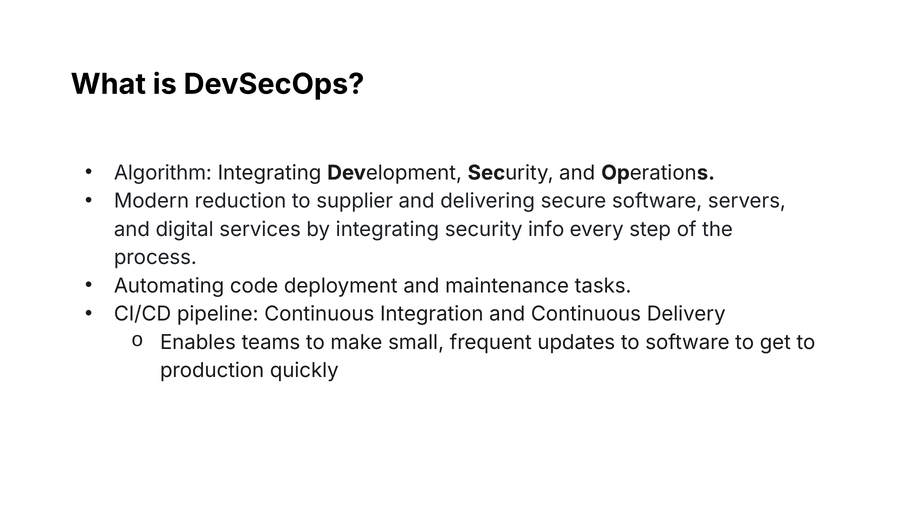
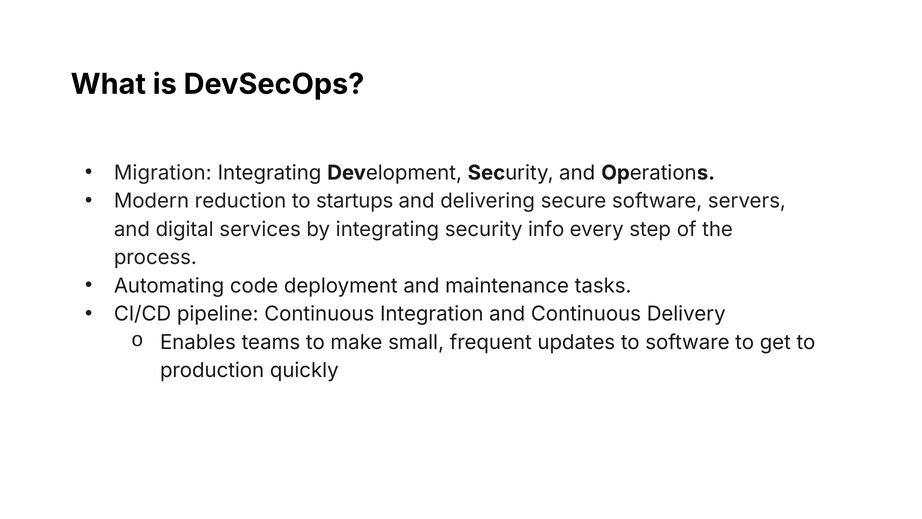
Algorithm: Algorithm -> Migration (163, 173)
supplier: supplier -> startups (355, 201)
